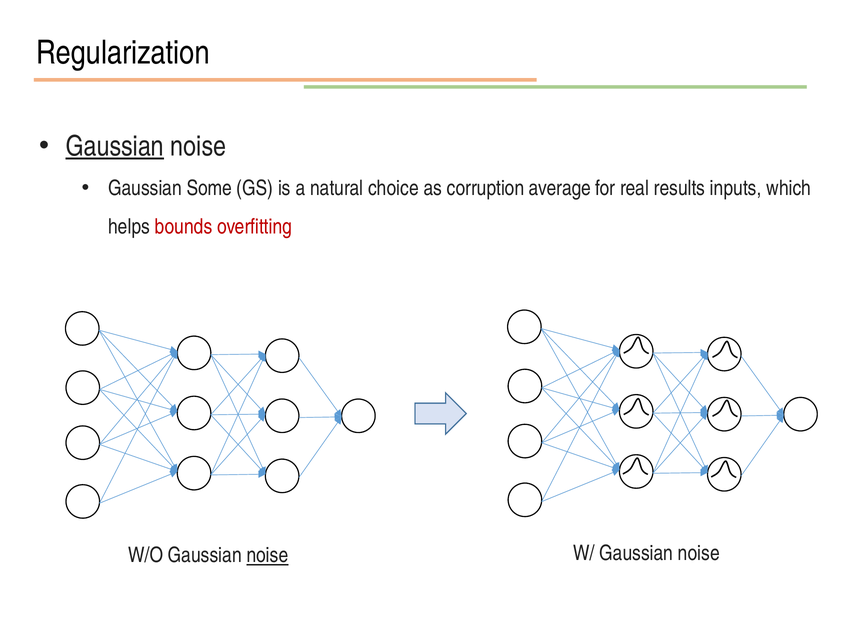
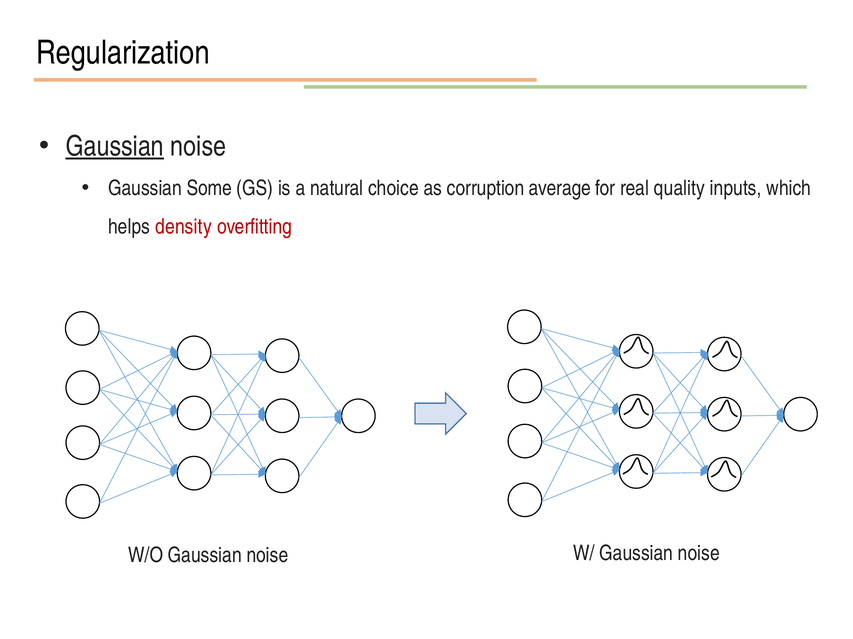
results: results -> quality (679, 189)
bounds: bounds -> density (183, 227)
noise underline: present -> none (267, 556)
